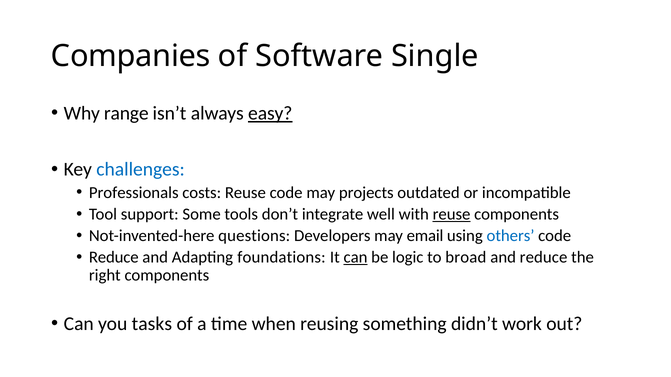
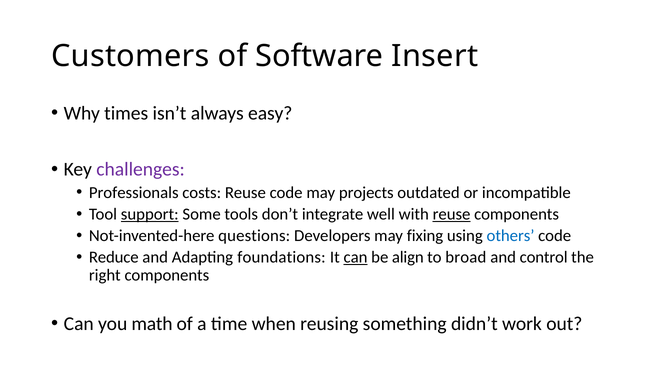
Companies: Companies -> Customers (130, 56)
Single: Single -> Insert (435, 56)
range: range -> times (126, 113)
easy underline: present -> none (270, 113)
challenges colour: blue -> purple (141, 170)
support underline: none -> present (150, 214)
email: email -> fixing (425, 236)
logic: logic -> align (408, 258)
and reduce: reduce -> control (544, 258)
tasks: tasks -> math (152, 324)
